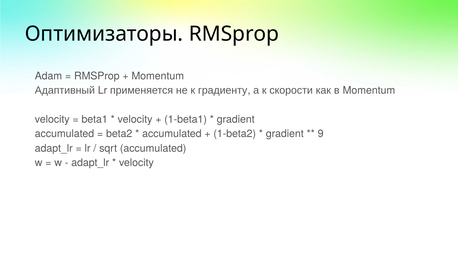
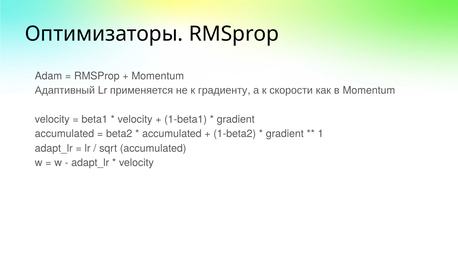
9: 9 -> 1 (321, 134)
